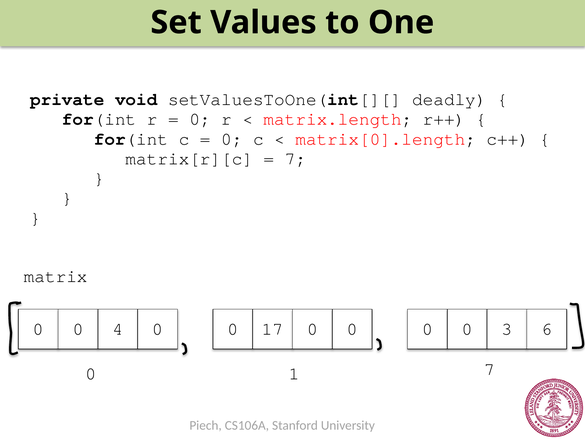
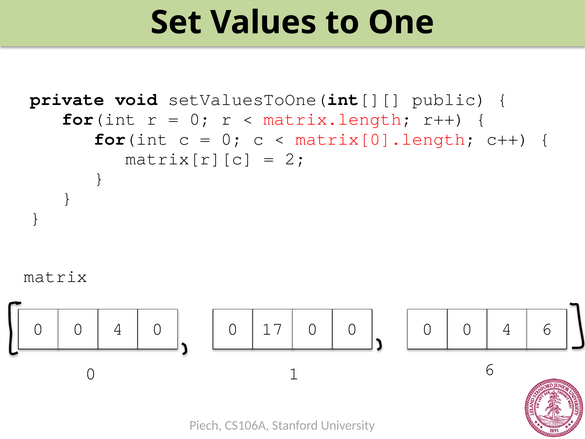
deadly: deadly -> public (449, 99)
7: 7 -> 2 (296, 158)
0 0 0 3: 3 -> 4 (507, 329)
1 7: 7 -> 6 (490, 369)
